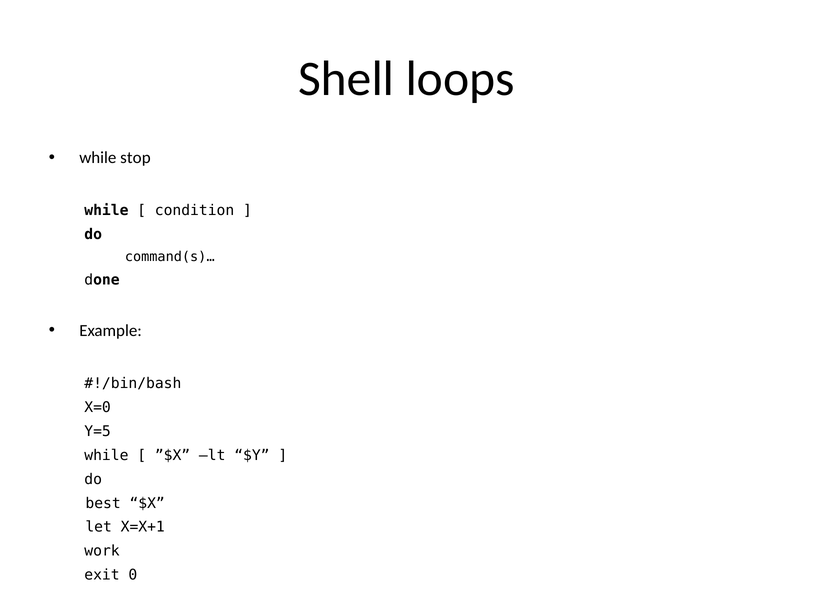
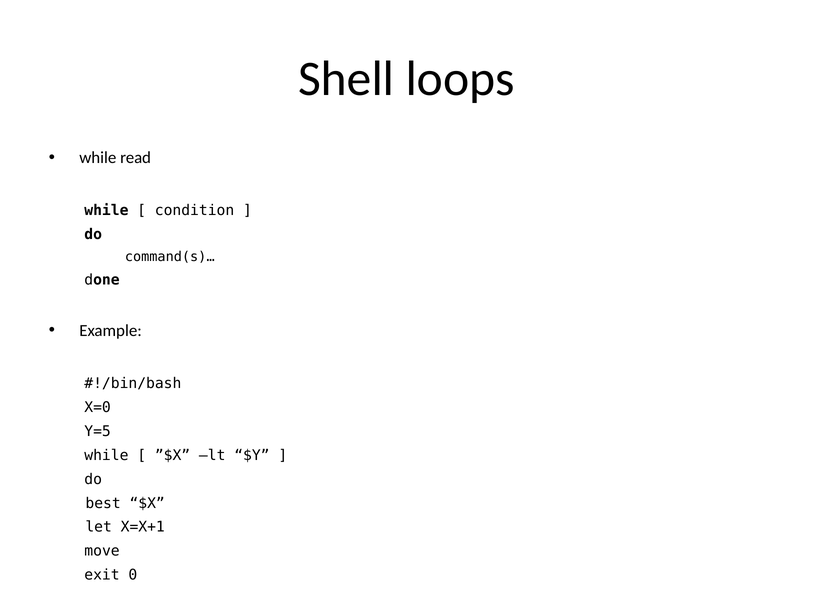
stop: stop -> read (136, 158)
work: work -> move (102, 551)
